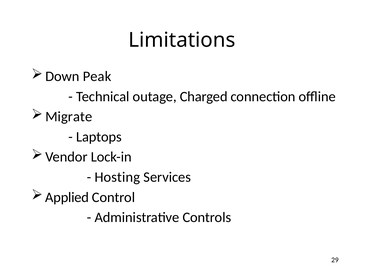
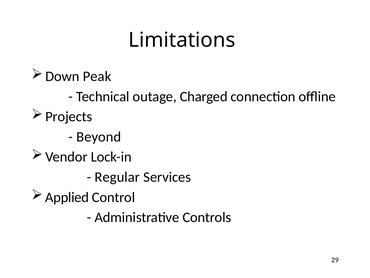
Migrate: Migrate -> Projects (69, 116)
Laptops: Laptops -> Beyond (99, 137)
Hosting: Hosting -> Regular (117, 177)
